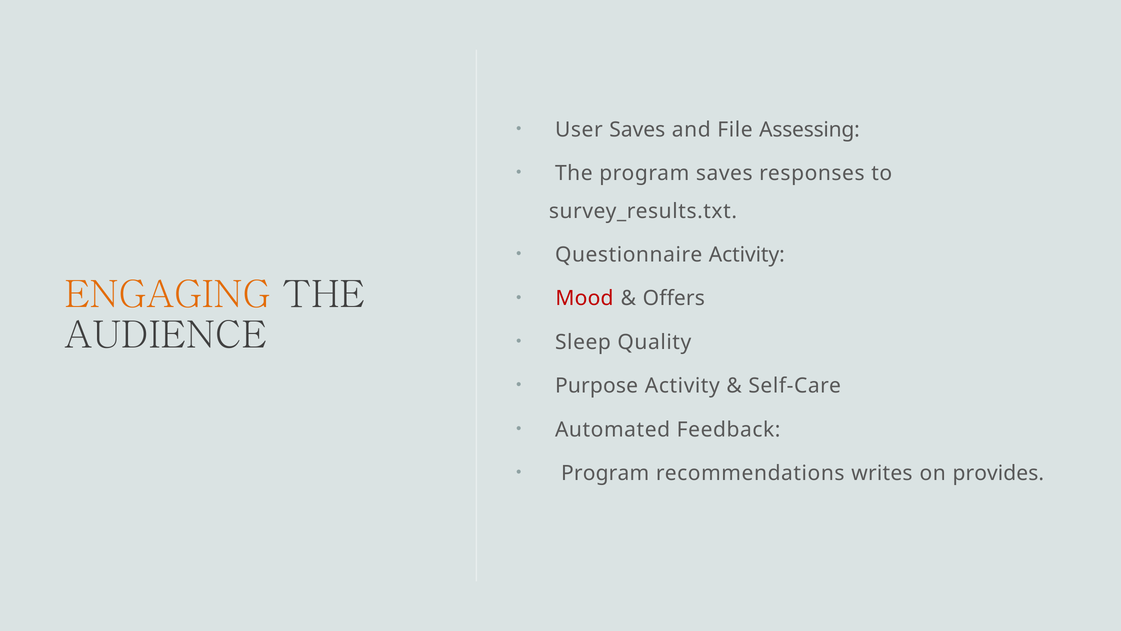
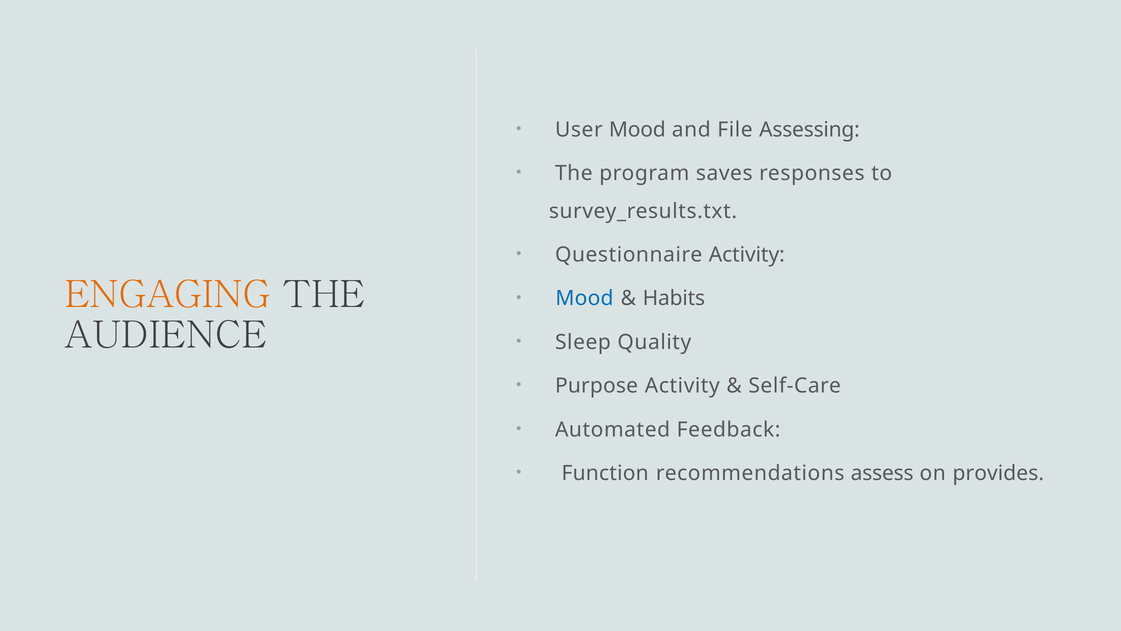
User Saves: Saves -> Mood (637, 129)
Mood colour: red -> blue (584, 298)
Offers: Offers -> Habits (674, 298)
Program: Program -> Function (605, 473)
writes: writes -> assess (882, 473)
